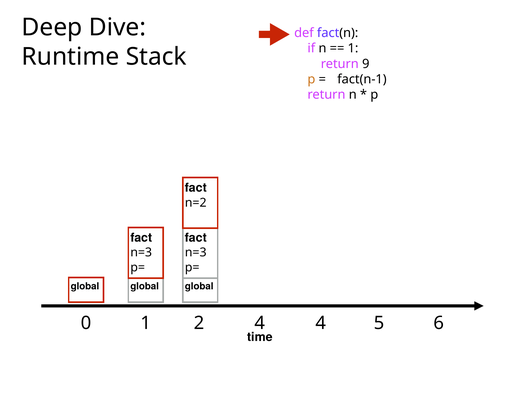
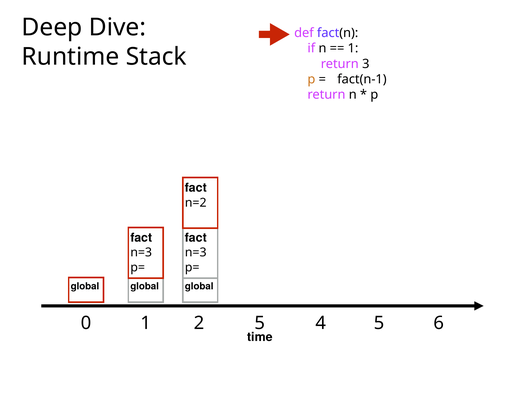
9: 9 -> 3 (366, 64)
2 4: 4 -> 5 (260, 323)
